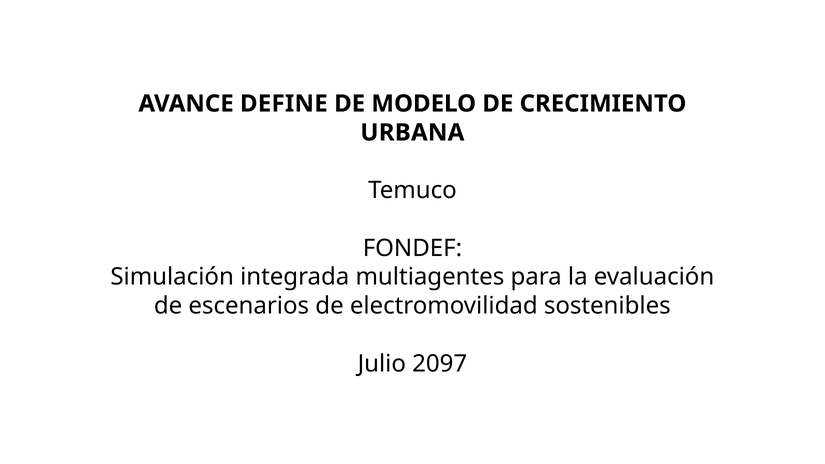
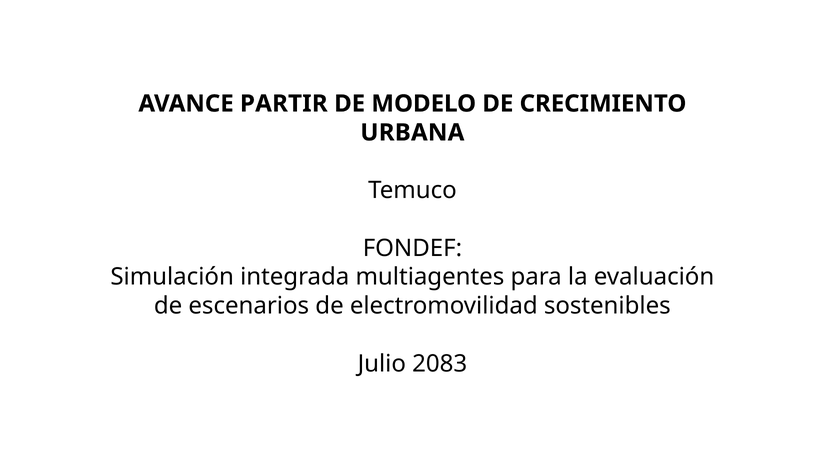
DEFINE: DEFINE -> PARTIR (284, 104)
2097: 2097 -> 2083 (440, 364)
